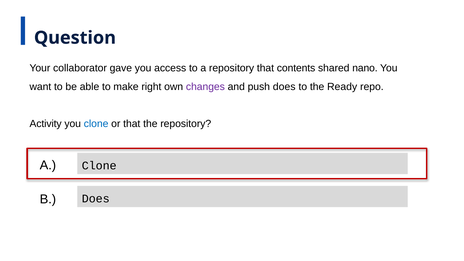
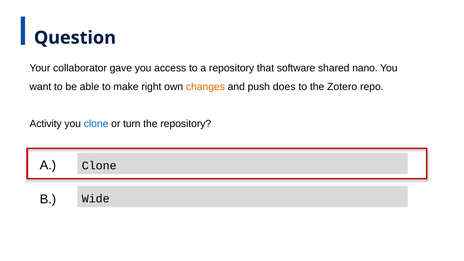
contents: contents -> software (296, 68)
changes colour: purple -> orange (205, 87)
Ready: Ready -> Zotero (342, 87)
or that: that -> turn (132, 124)
Does: Does -> Wide (96, 199)
